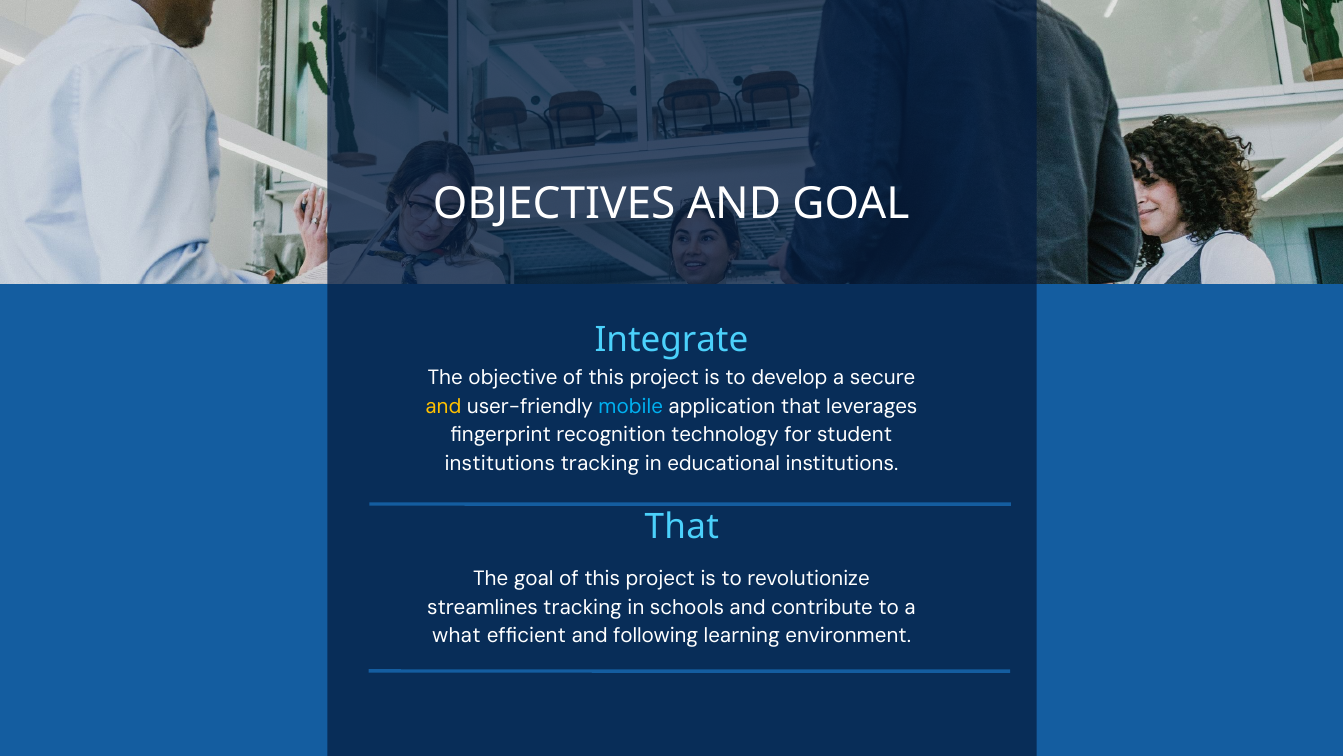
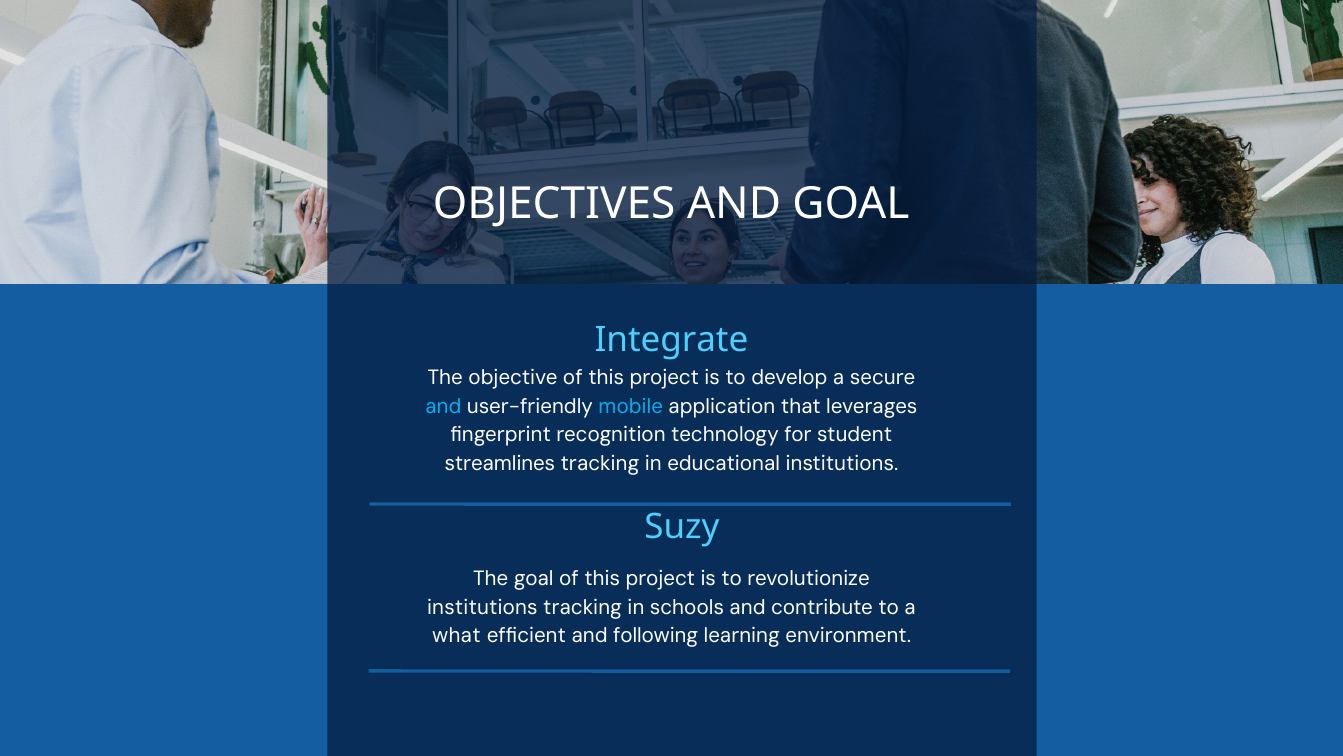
and colour: yellow -> light blue (443, 406)
institutions: institutions -> streamlines (500, 463)
That: That -> Suzy (682, 526)
streamlines: streamlines -> institutions (482, 607)
